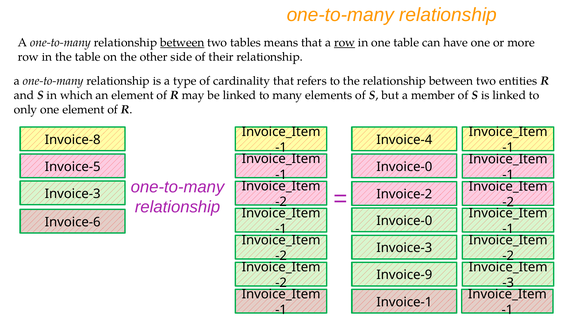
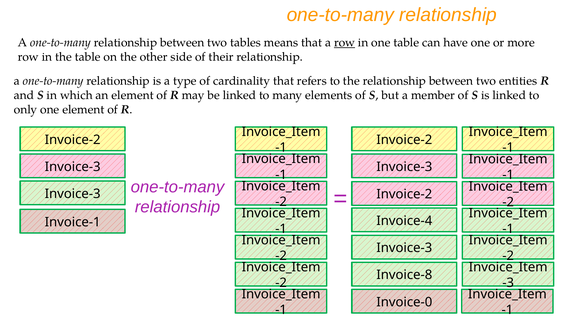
between underline: present -> none (182, 43)
Invoice-8: Invoice-8 -> Invoice-2 (73, 140)
Invoice-4: Invoice-4 -> Invoice-2 (404, 140)
Invoice-0: Invoice-0 -> Invoice-3 (404, 167)
Invoice-5: Invoice-5 -> Invoice-3 (73, 167)
Invoice-0: Invoice-0 -> Invoice-4 (404, 221)
Invoice-6: Invoice-6 -> Invoice-1 (73, 222)
Invoice-9: Invoice-9 -> Invoice-8 (404, 275)
Invoice-1: Invoice-1 -> Invoice-0 (404, 302)
